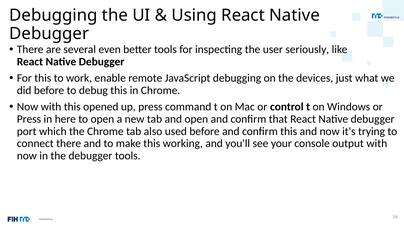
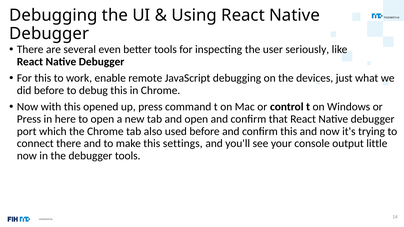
working: working -> settings (183, 144)
output with: with -> little (377, 144)
